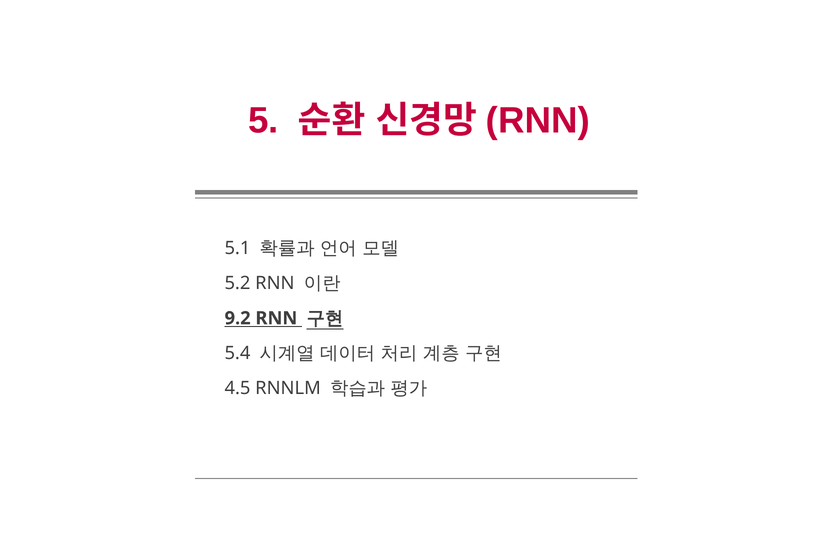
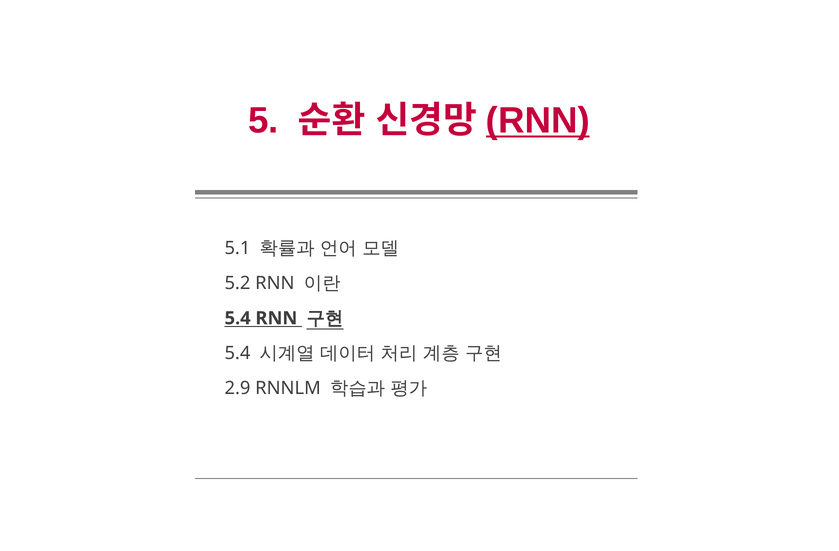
RNN underline: none -> present (538, 121)
9.2: 9.2 -> 5.4 (238, 318)
4.5: 4.5 -> 2.9 (238, 388)
